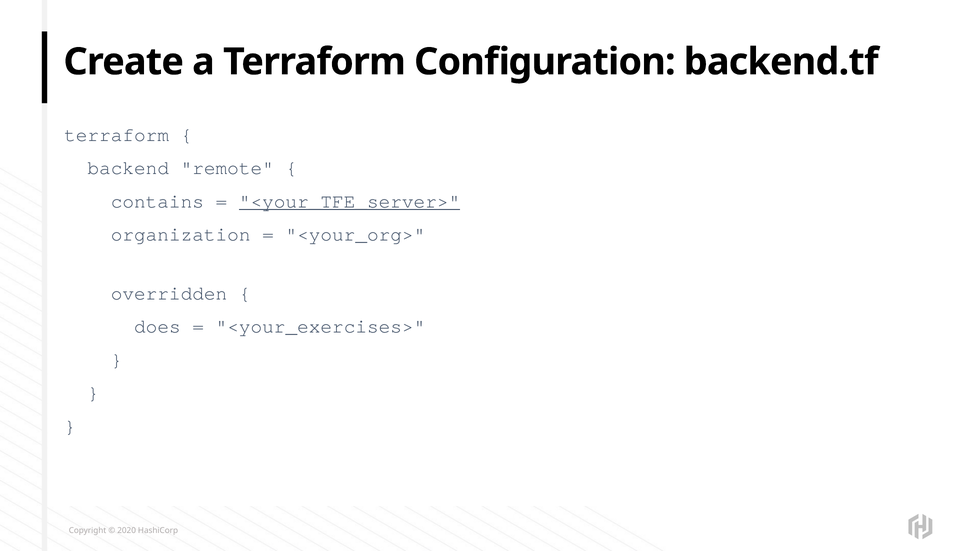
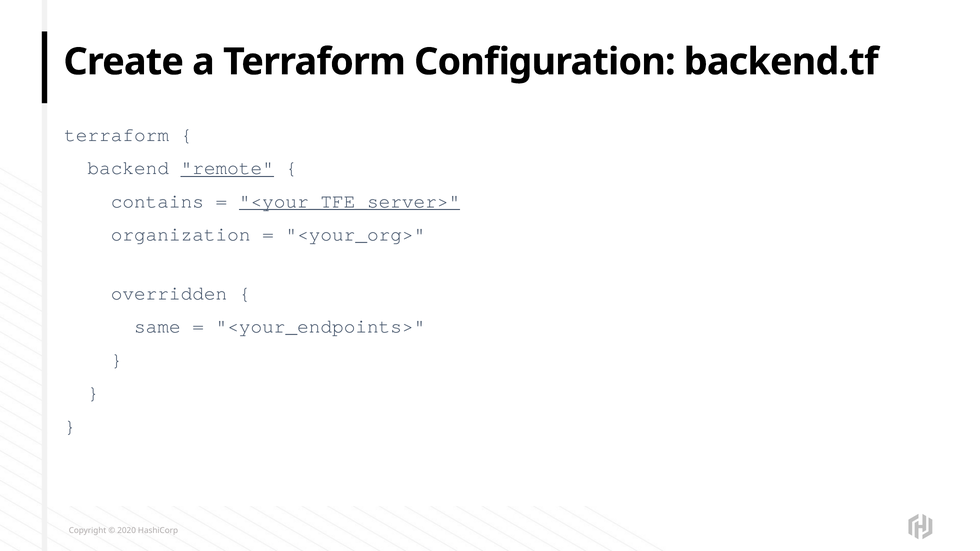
remote underline: none -> present (227, 168)
does: does -> same (157, 327)
<your_exercises>: <your_exercises> -> <your_endpoints> (320, 327)
